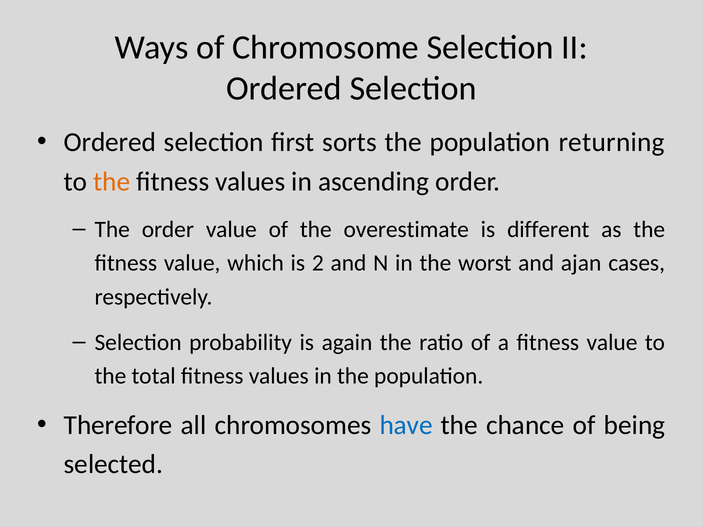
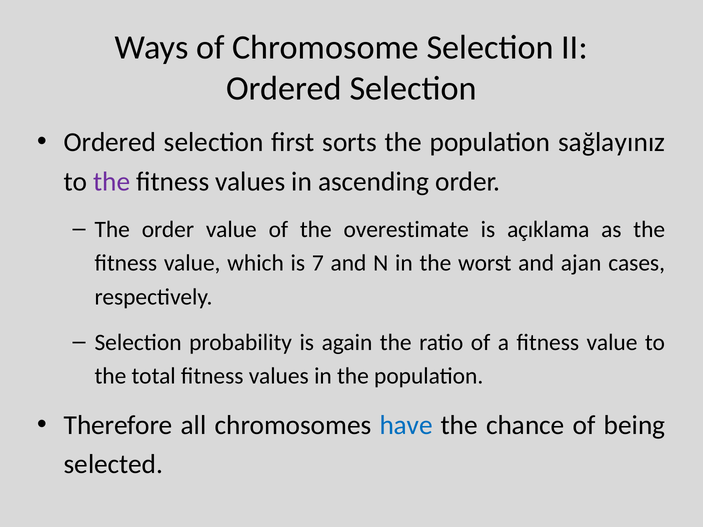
returning: returning -> sağlayınız (612, 143)
the colour: orange -> purple (112, 182)
different: different -> açıklama (548, 229)
2: 2 -> 7 (318, 263)
